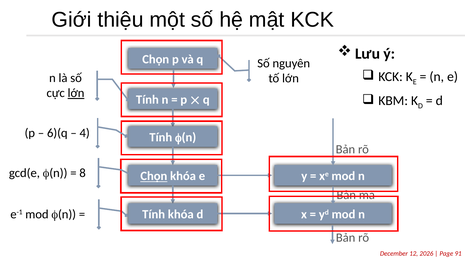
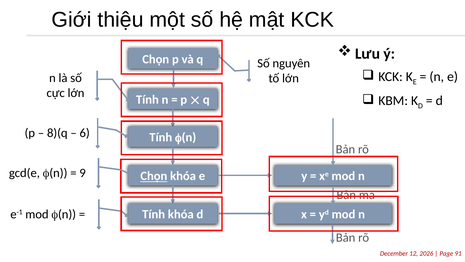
lớn underline: present -> none (76, 93)
6)(q: 6)(q -> 8)(q (57, 133)
4: 4 -> 6 (85, 133)
8: 8 -> 9 (83, 173)
